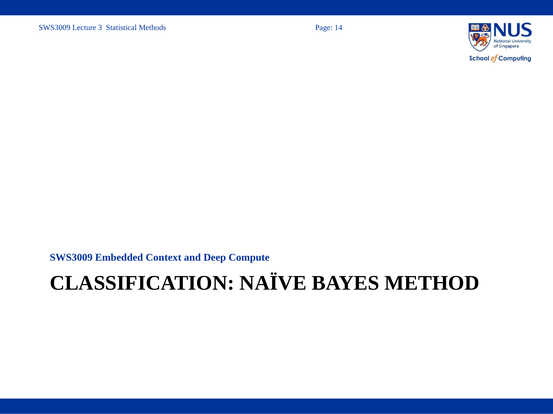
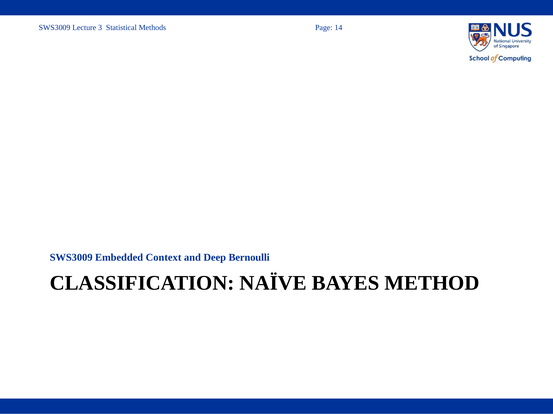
Compute: Compute -> Bernoulli (249, 258)
